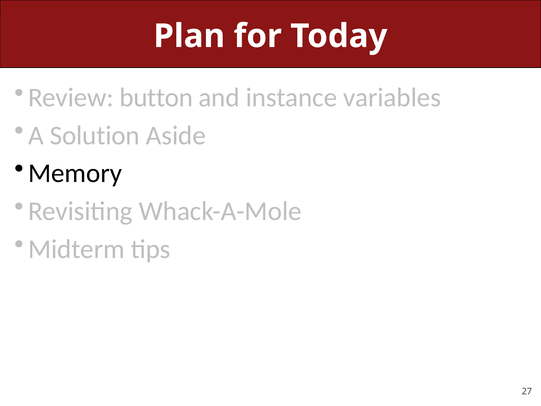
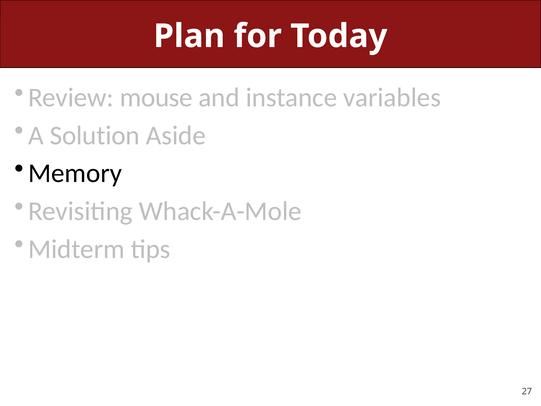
button: button -> mouse (156, 97)
